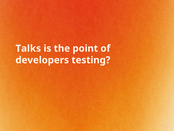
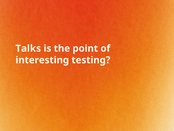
developers: developers -> interesting (42, 60)
